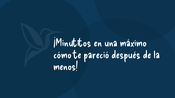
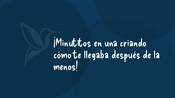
máximo: máximo -> criando (133, 43)
pareció: pareció -> llegaba (96, 55)
